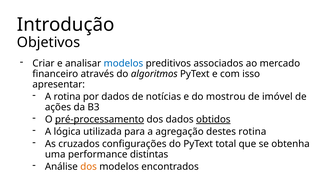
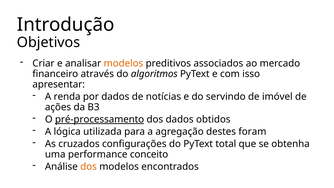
modelos colour: blue -> orange (123, 63)
A rotina: rotina -> renda (67, 97)
mostrou: mostrou -> servindo (226, 97)
obtidos underline: present -> none (213, 119)
destes rotina: rotina -> foram (252, 132)
distintas: distintas -> conceito (149, 154)
